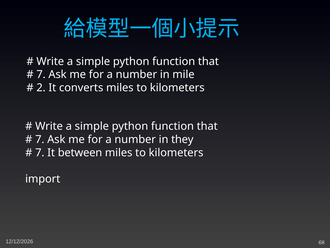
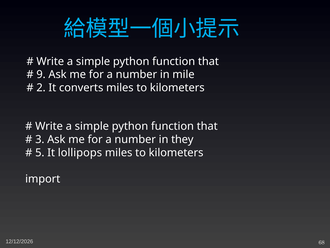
7: 7 -> 9 (41, 74)
7: 7 -> 3 (40, 139)
7: 7 -> 5 (40, 152)
between: between -> lollipops (80, 152)
